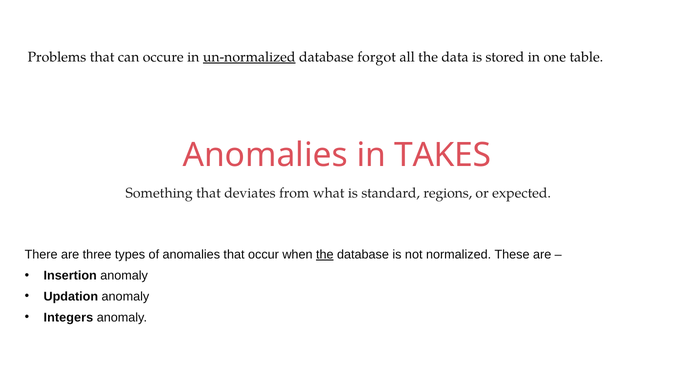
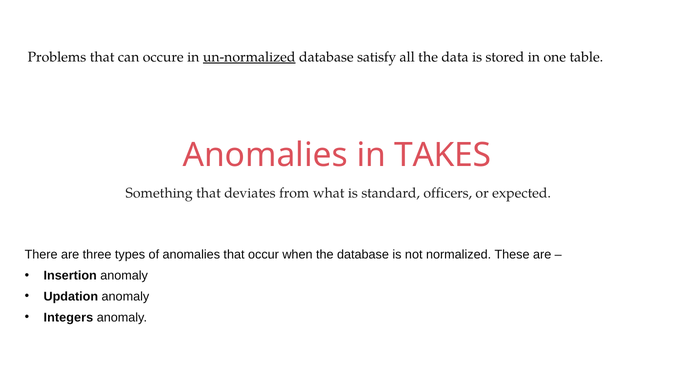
forgot: forgot -> satisfy (377, 57)
regions: regions -> officers (448, 193)
the underline: present -> none (325, 255)
